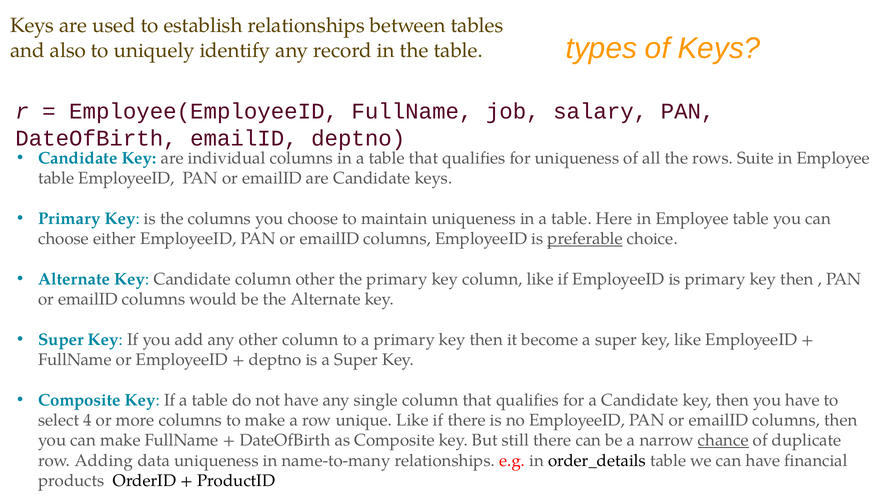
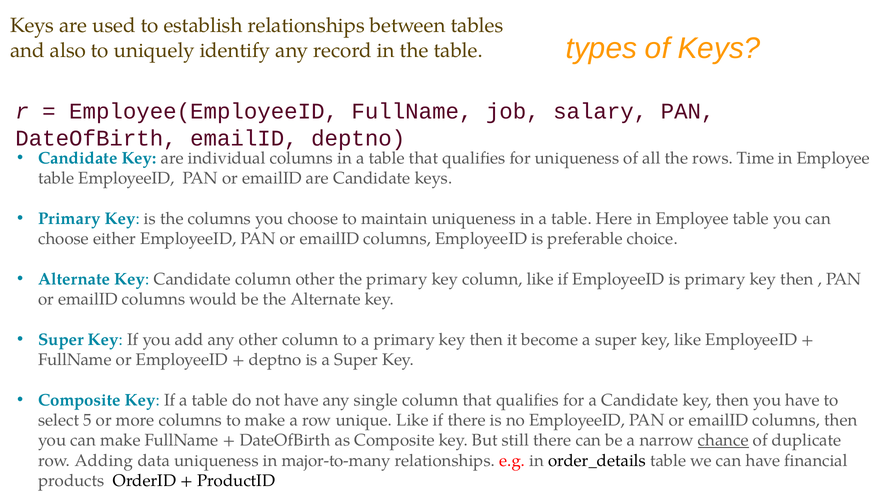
Suite: Suite -> Time (756, 158)
preferable underline: present -> none (585, 239)
4: 4 -> 5 (87, 420)
name-to-many: name-to-many -> major-to-many (336, 461)
